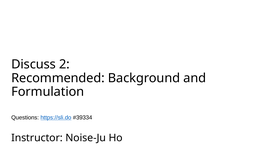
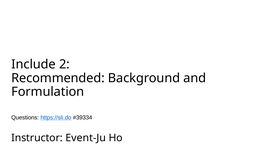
Discuss: Discuss -> Include (34, 64)
Noise-Ju: Noise-Ju -> Event-Ju (86, 138)
